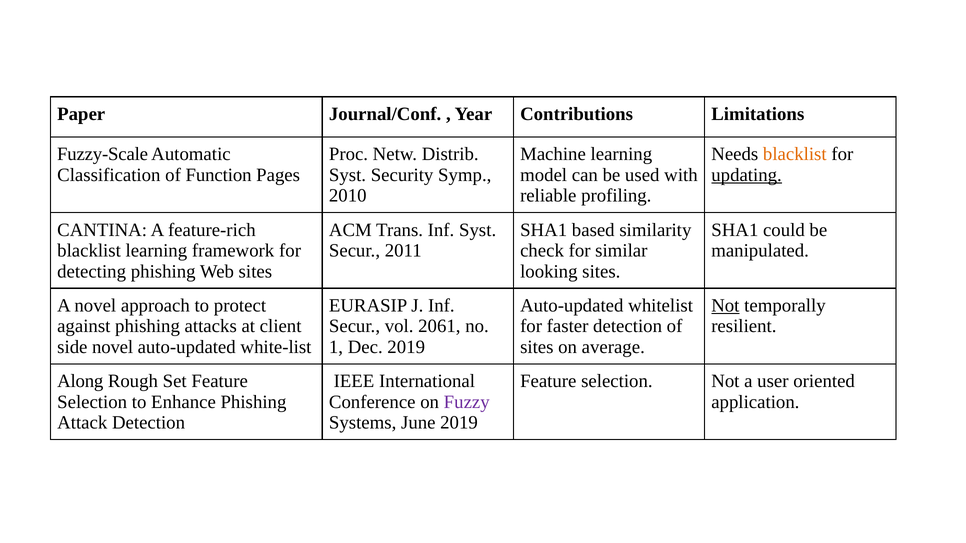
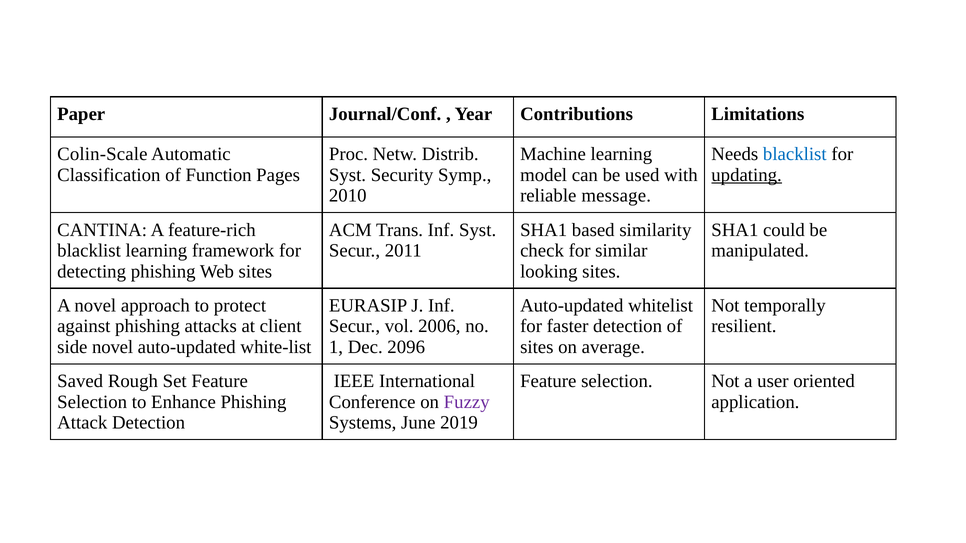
Fuzzy-Scale: Fuzzy-Scale -> Colin-Scale (102, 154)
blacklist colour: orange -> blue (795, 154)
profiling: profiling -> message (616, 196)
Not underline: present -> none (725, 306)
2061: 2061 -> 2006 (439, 326)
Dec 2019: 2019 -> 2096 (406, 347)
Along: Along -> Saved (80, 381)
